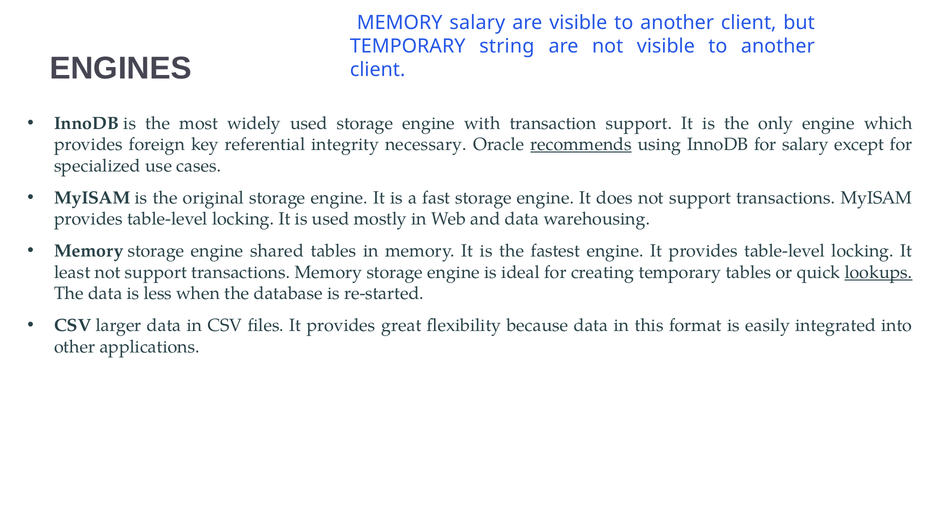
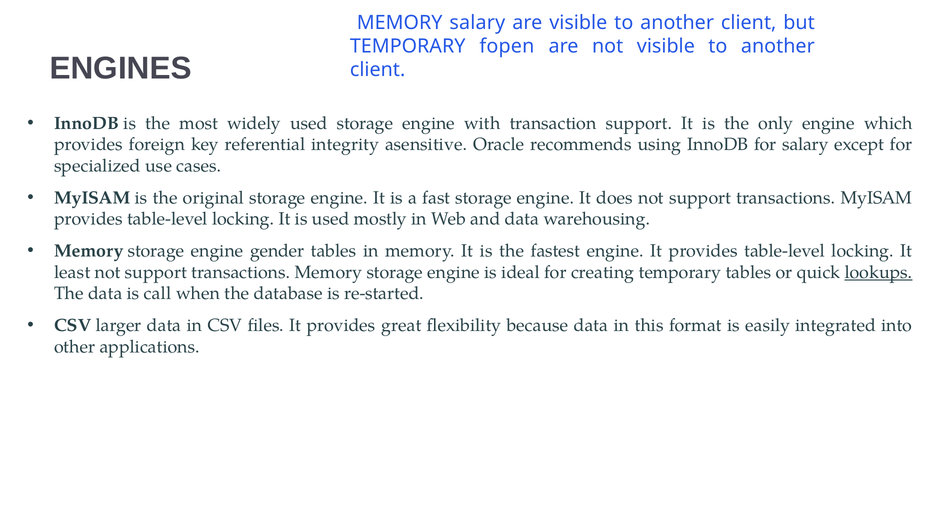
string: string -> fopen (507, 46)
necessary: necessary -> asensitive (426, 145)
recommends underline: present -> none (581, 145)
shared: shared -> gender (277, 251)
less: less -> call (158, 294)
